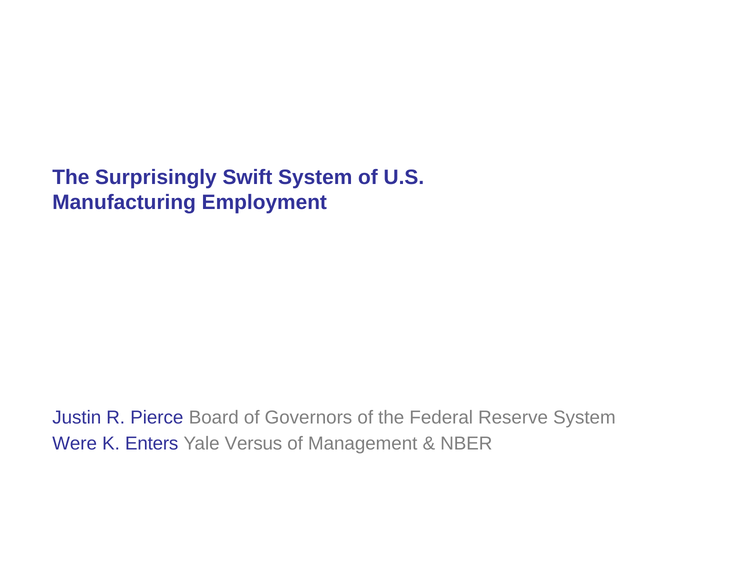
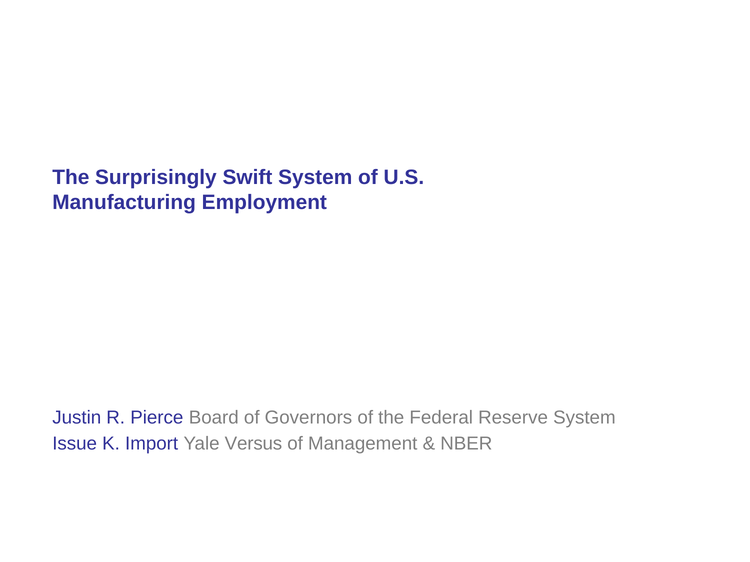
Were: Were -> Issue (75, 444)
Enters: Enters -> Import (152, 444)
